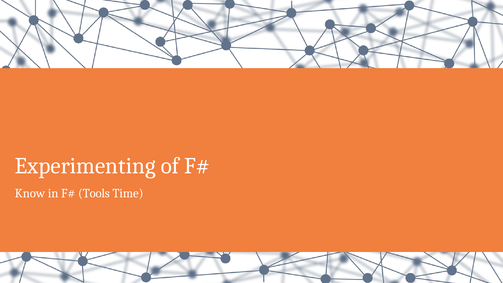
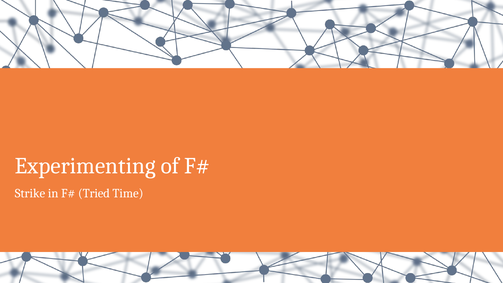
Know: Know -> Strike (30, 193)
Tools: Tools -> Tried (94, 193)
